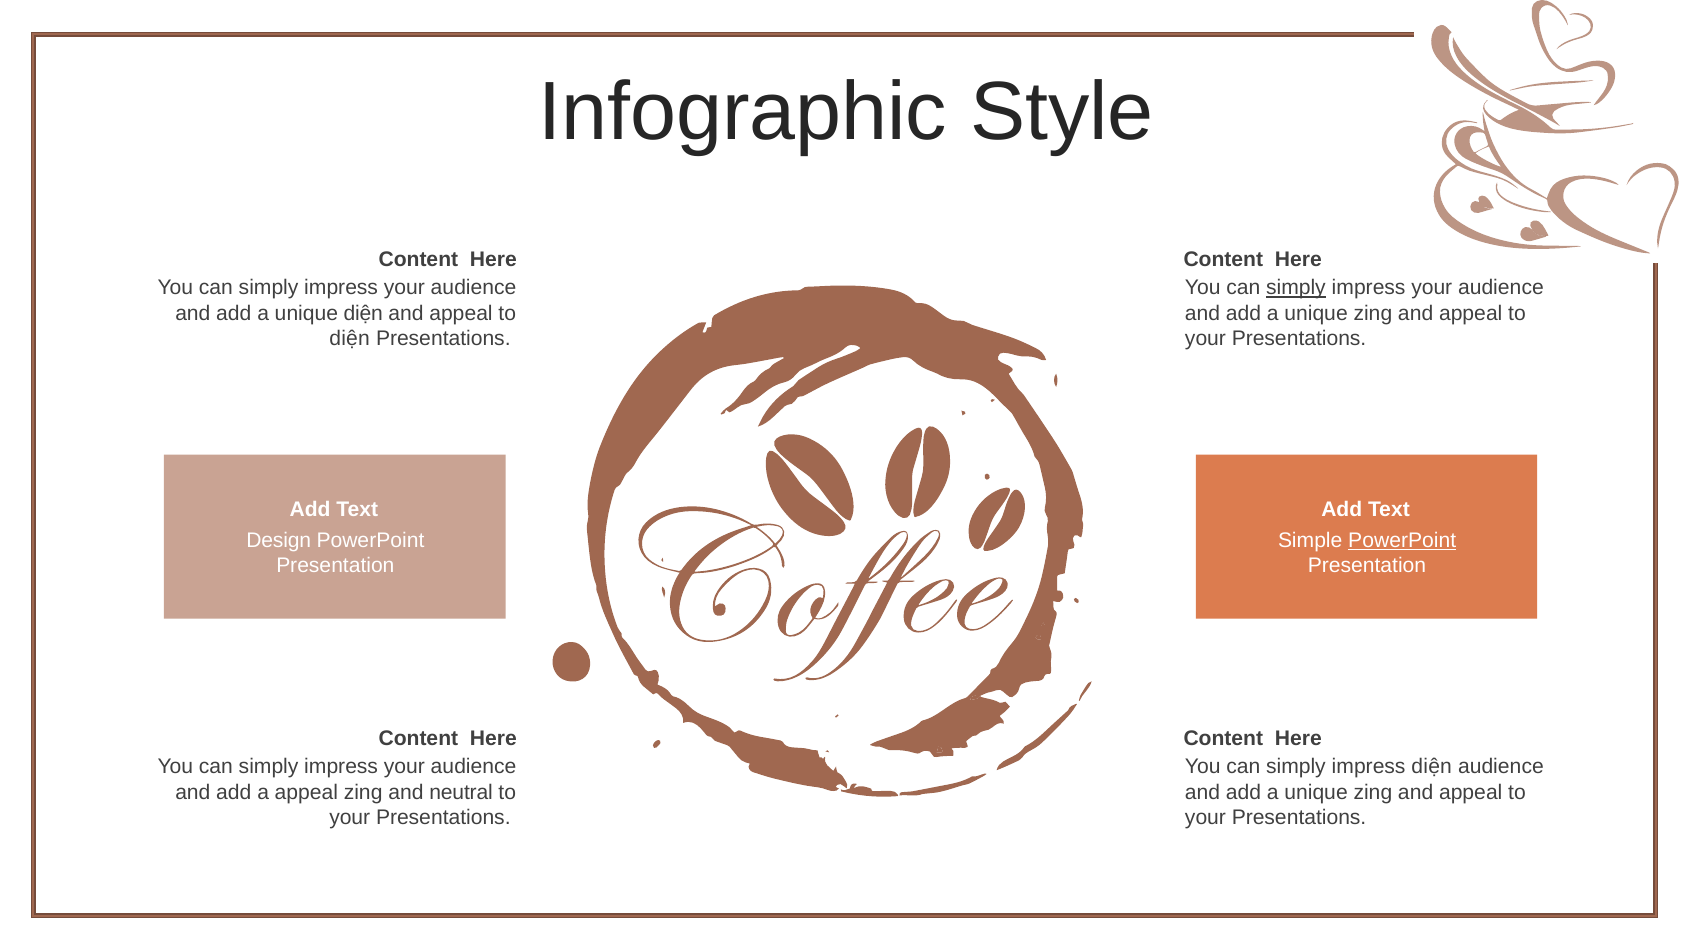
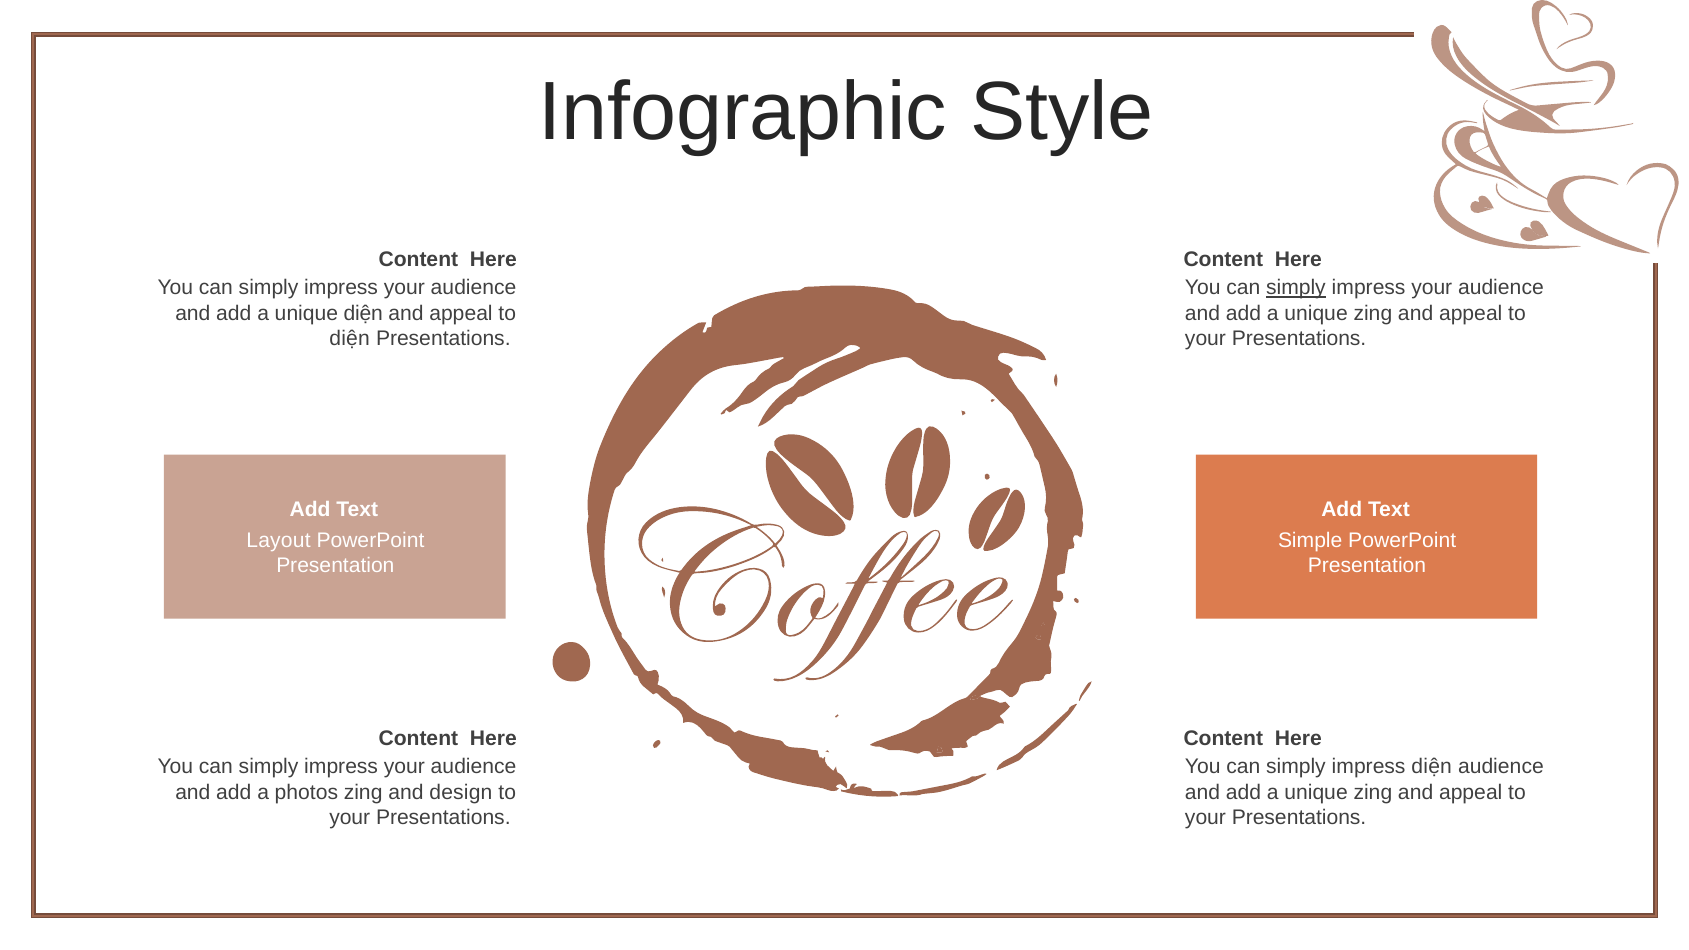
Design: Design -> Layout (279, 540)
PowerPoint underline: present -> none (1402, 540)
a appeal: appeal -> photos (306, 792)
neutral: neutral -> design (461, 792)
